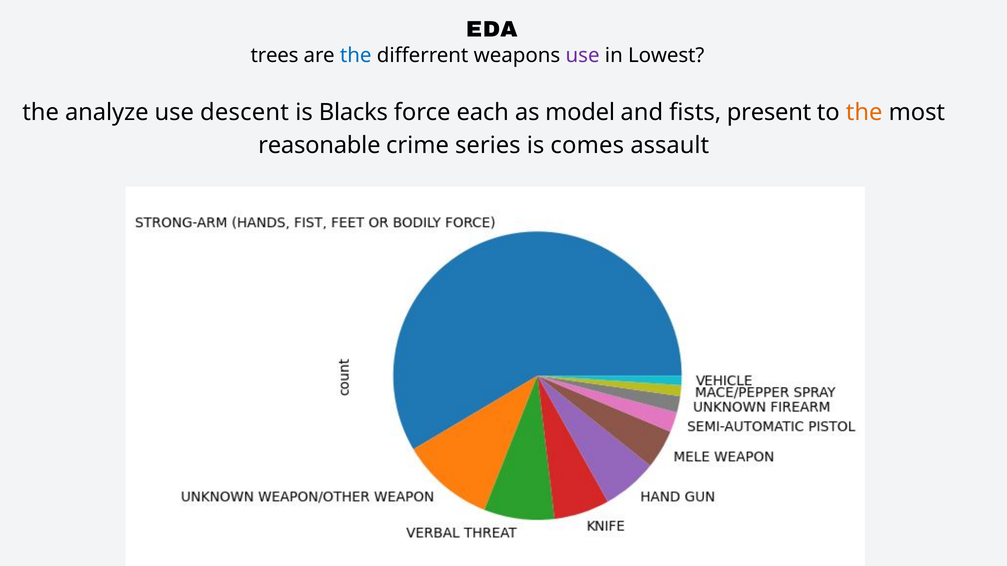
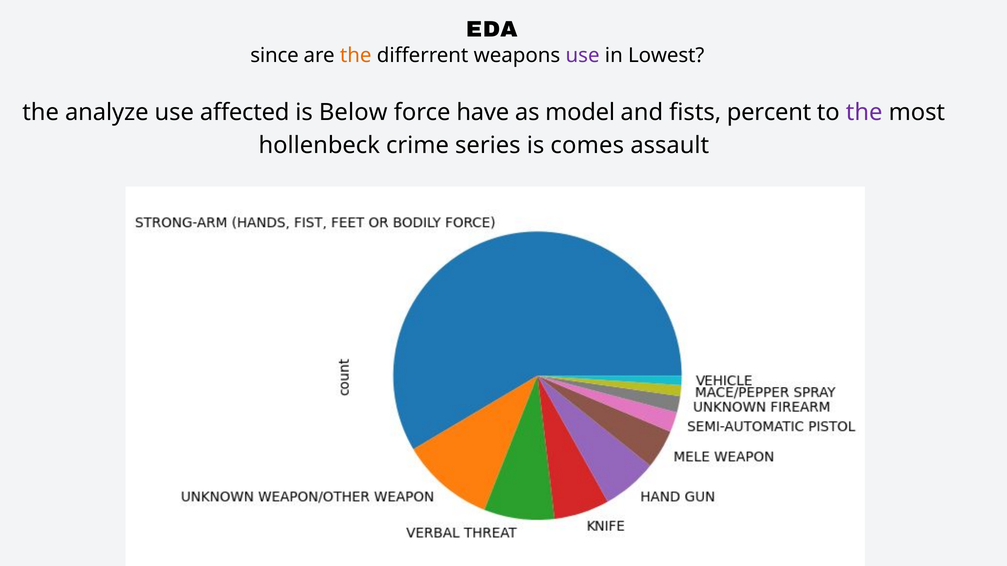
trees: trees -> since (275, 55)
the colour: blue -> orange (356, 55)
descent: descent -> affected (245, 112)
Blacks: Blacks -> Below (353, 112)
each: each -> have (483, 112)
present: present -> percent (769, 112)
the colour: orange -> purple (864, 112)
reasonable: reasonable -> hollenbeck (319, 146)
